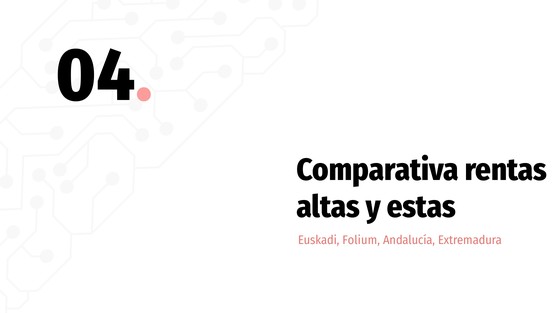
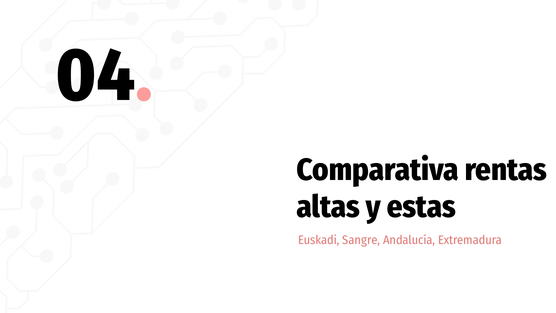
Folium: Folium -> Sangre (361, 240)
